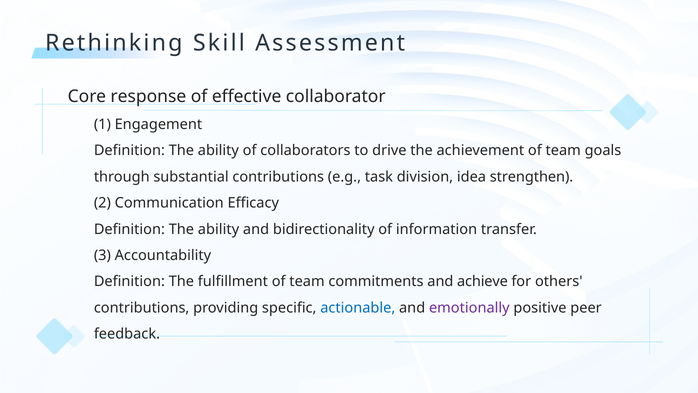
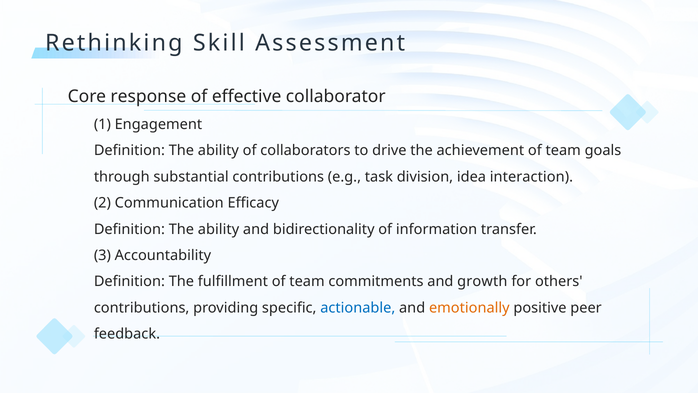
strengthen: strengthen -> interaction (531, 177)
achieve: achieve -> growth (482, 281)
emotionally colour: purple -> orange (469, 308)
